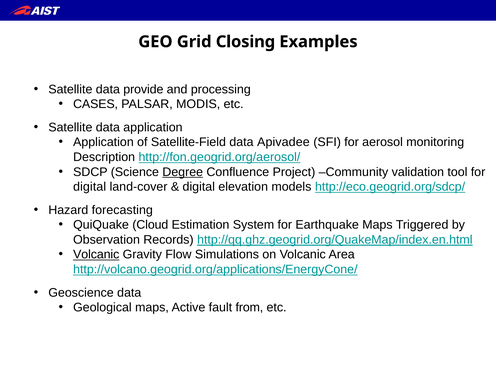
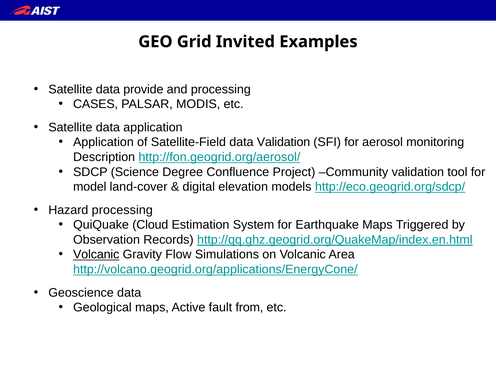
Closing: Closing -> Invited (245, 42)
data Apivadee: Apivadee -> Validation (284, 142)
Degree underline: present -> none (183, 172)
digital: digital -> model (90, 187)
Hazard forecasting: forecasting -> processing (122, 210)
